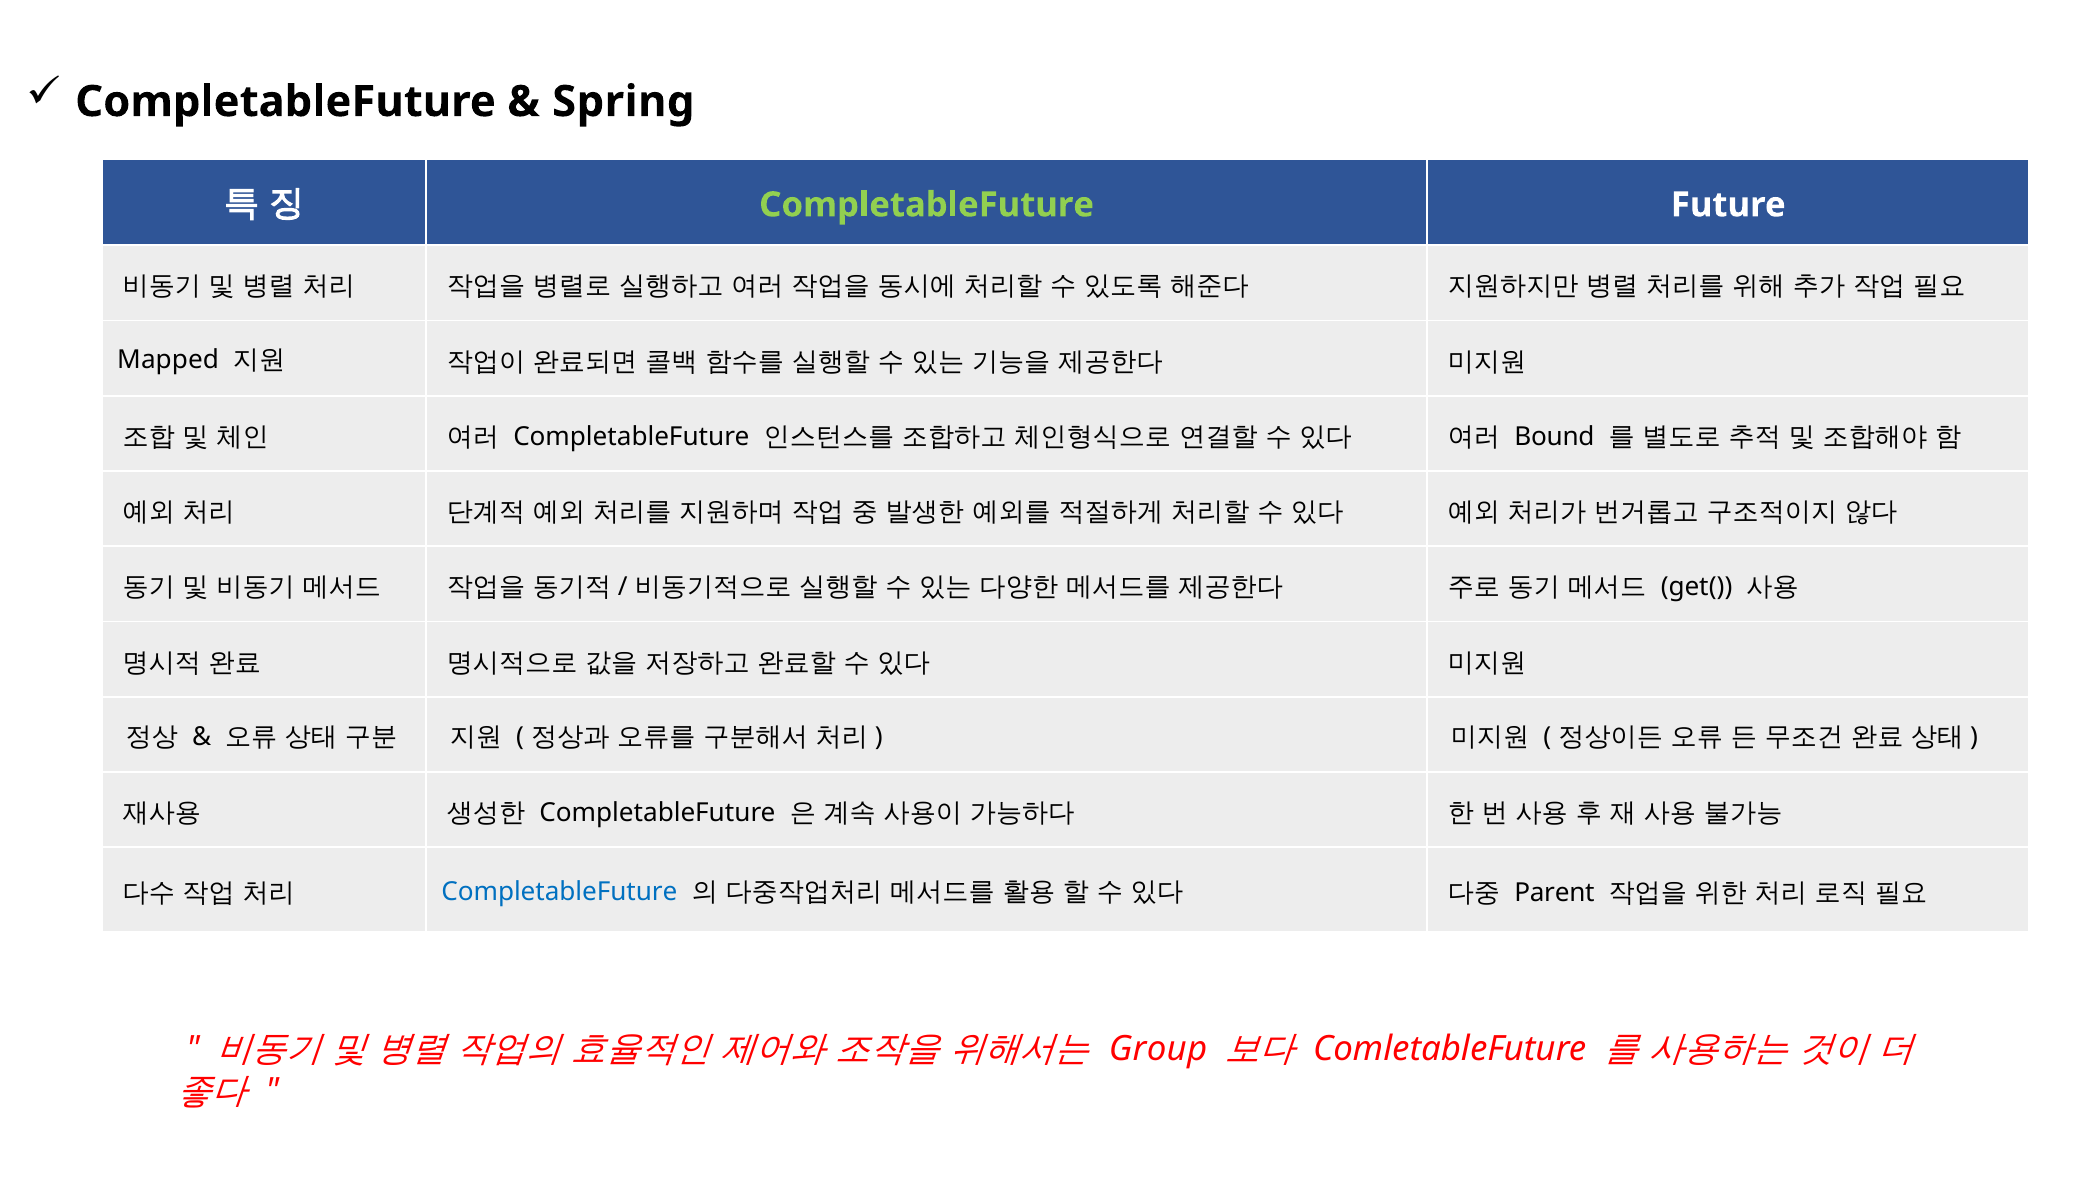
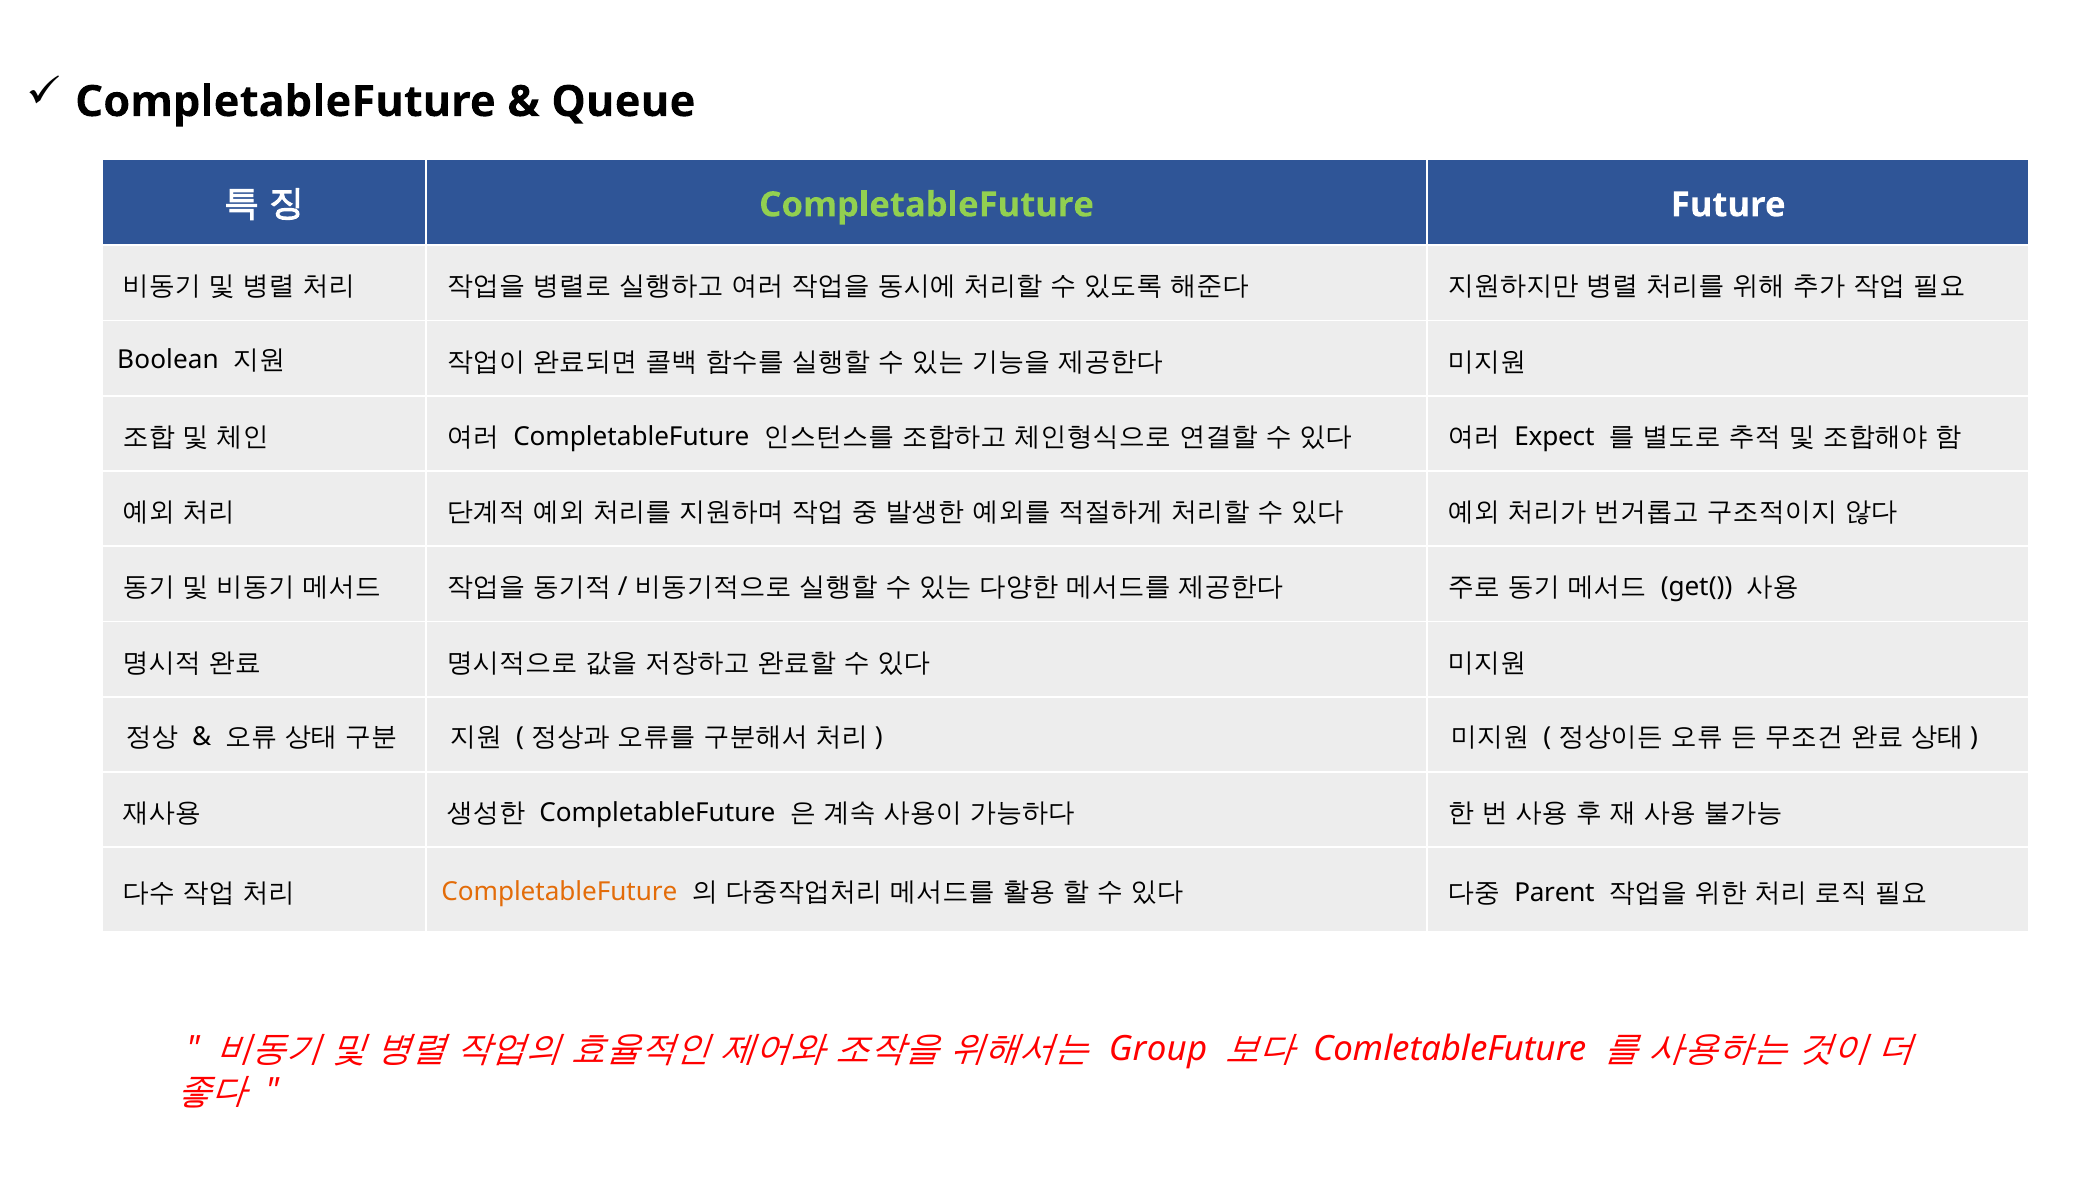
Spring: Spring -> Queue (623, 102)
Mapped: Mapped -> Boolean (168, 360)
Bound: Bound -> Expect (1554, 437)
CompletableFuture colour: blue -> orange (559, 892)
